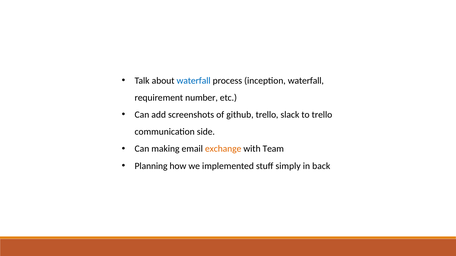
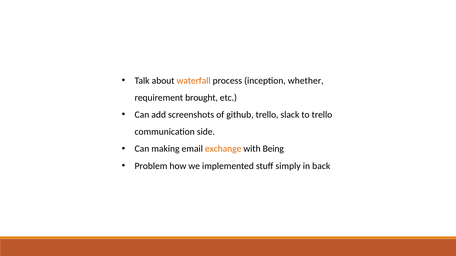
waterfall colour: blue -> orange (194, 81)
inception waterfall: waterfall -> whether (306, 81)
number: number -> brought (202, 98)
Team: Team -> Being (273, 149)
Planning: Planning -> Problem (151, 166)
